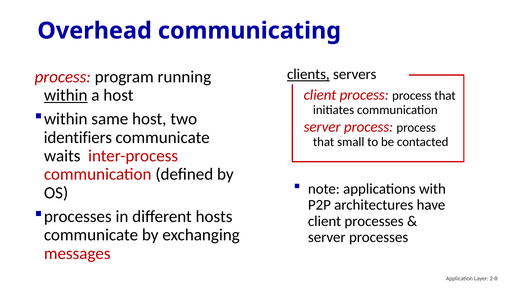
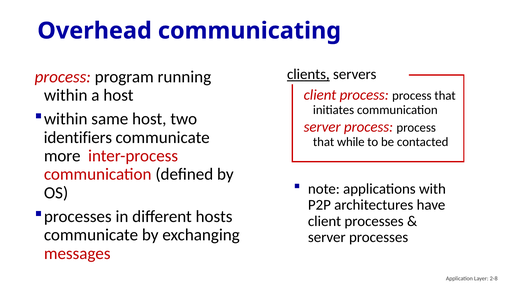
within underline: present -> none (66, 95)
small: small -> while (351, 142)
waits: waits -> more (62, 156)
